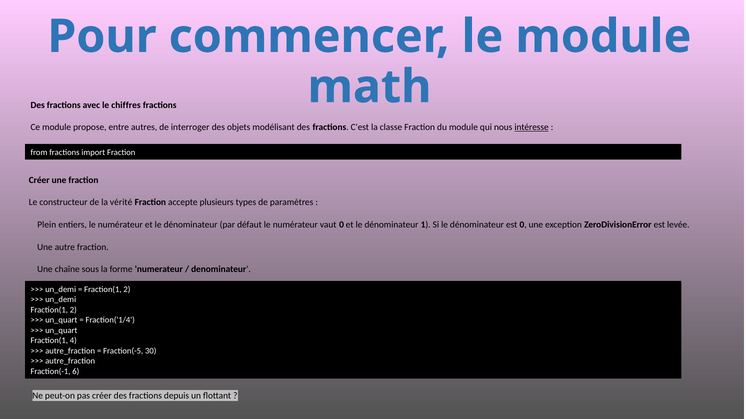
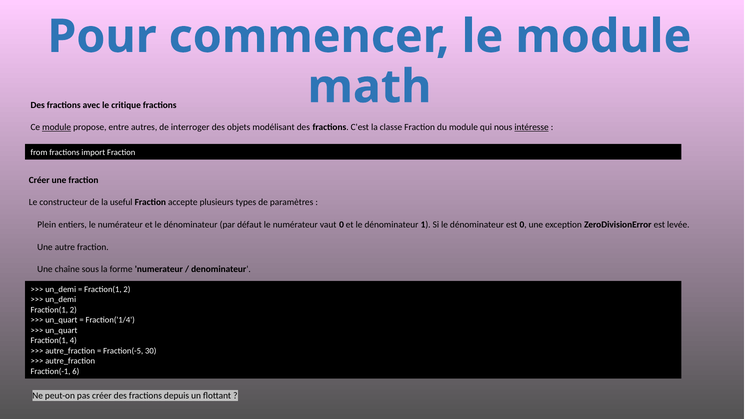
chiffres: chiffres -> critique (126, 105)
module underline: none -> present (57, 128)
vérité: vérité -> useful (121, 203)
